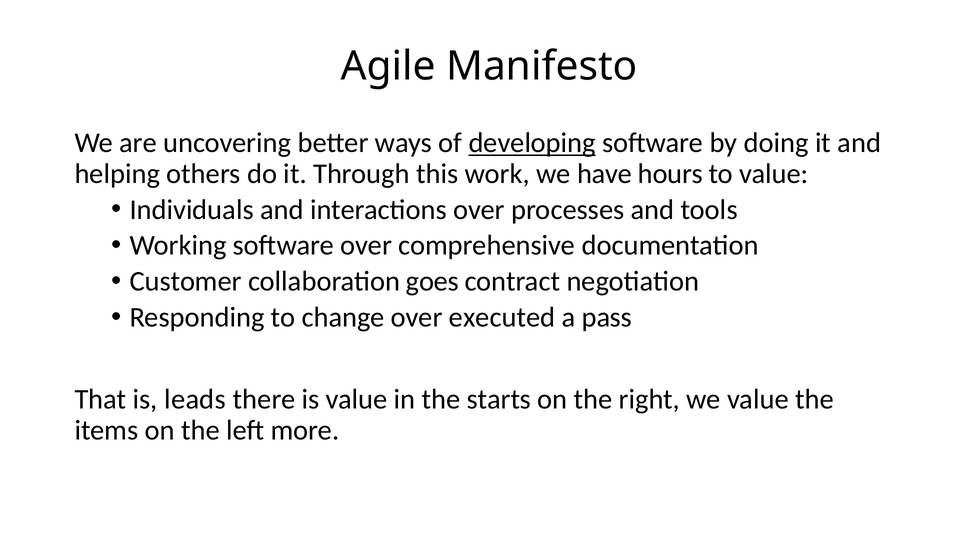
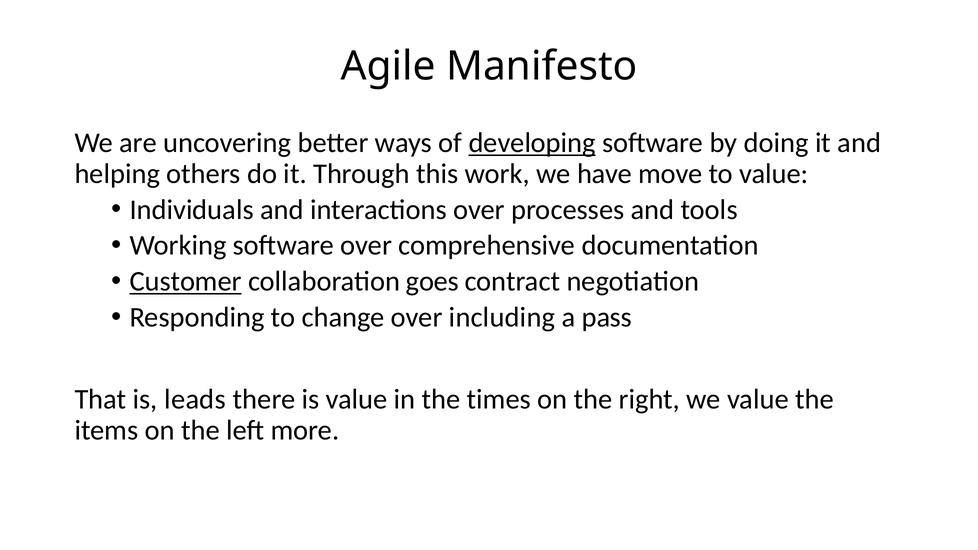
hours: hours -> move (670, 174)
Customer underline: none -> present (186, 281)
executed: executed -> including (502, 317)
starts: starts -> times (499, 399)
